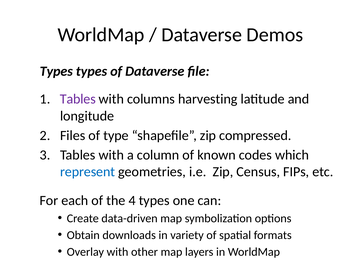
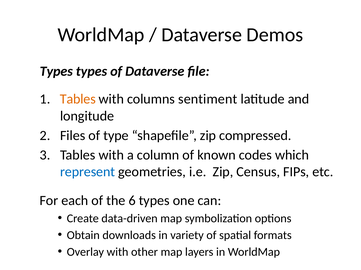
Tables colour: purple -> orange (78, 99)
harvesting: harvesting -> sentiment (208, 99)
4: 4 -> 6 (132, 201)
